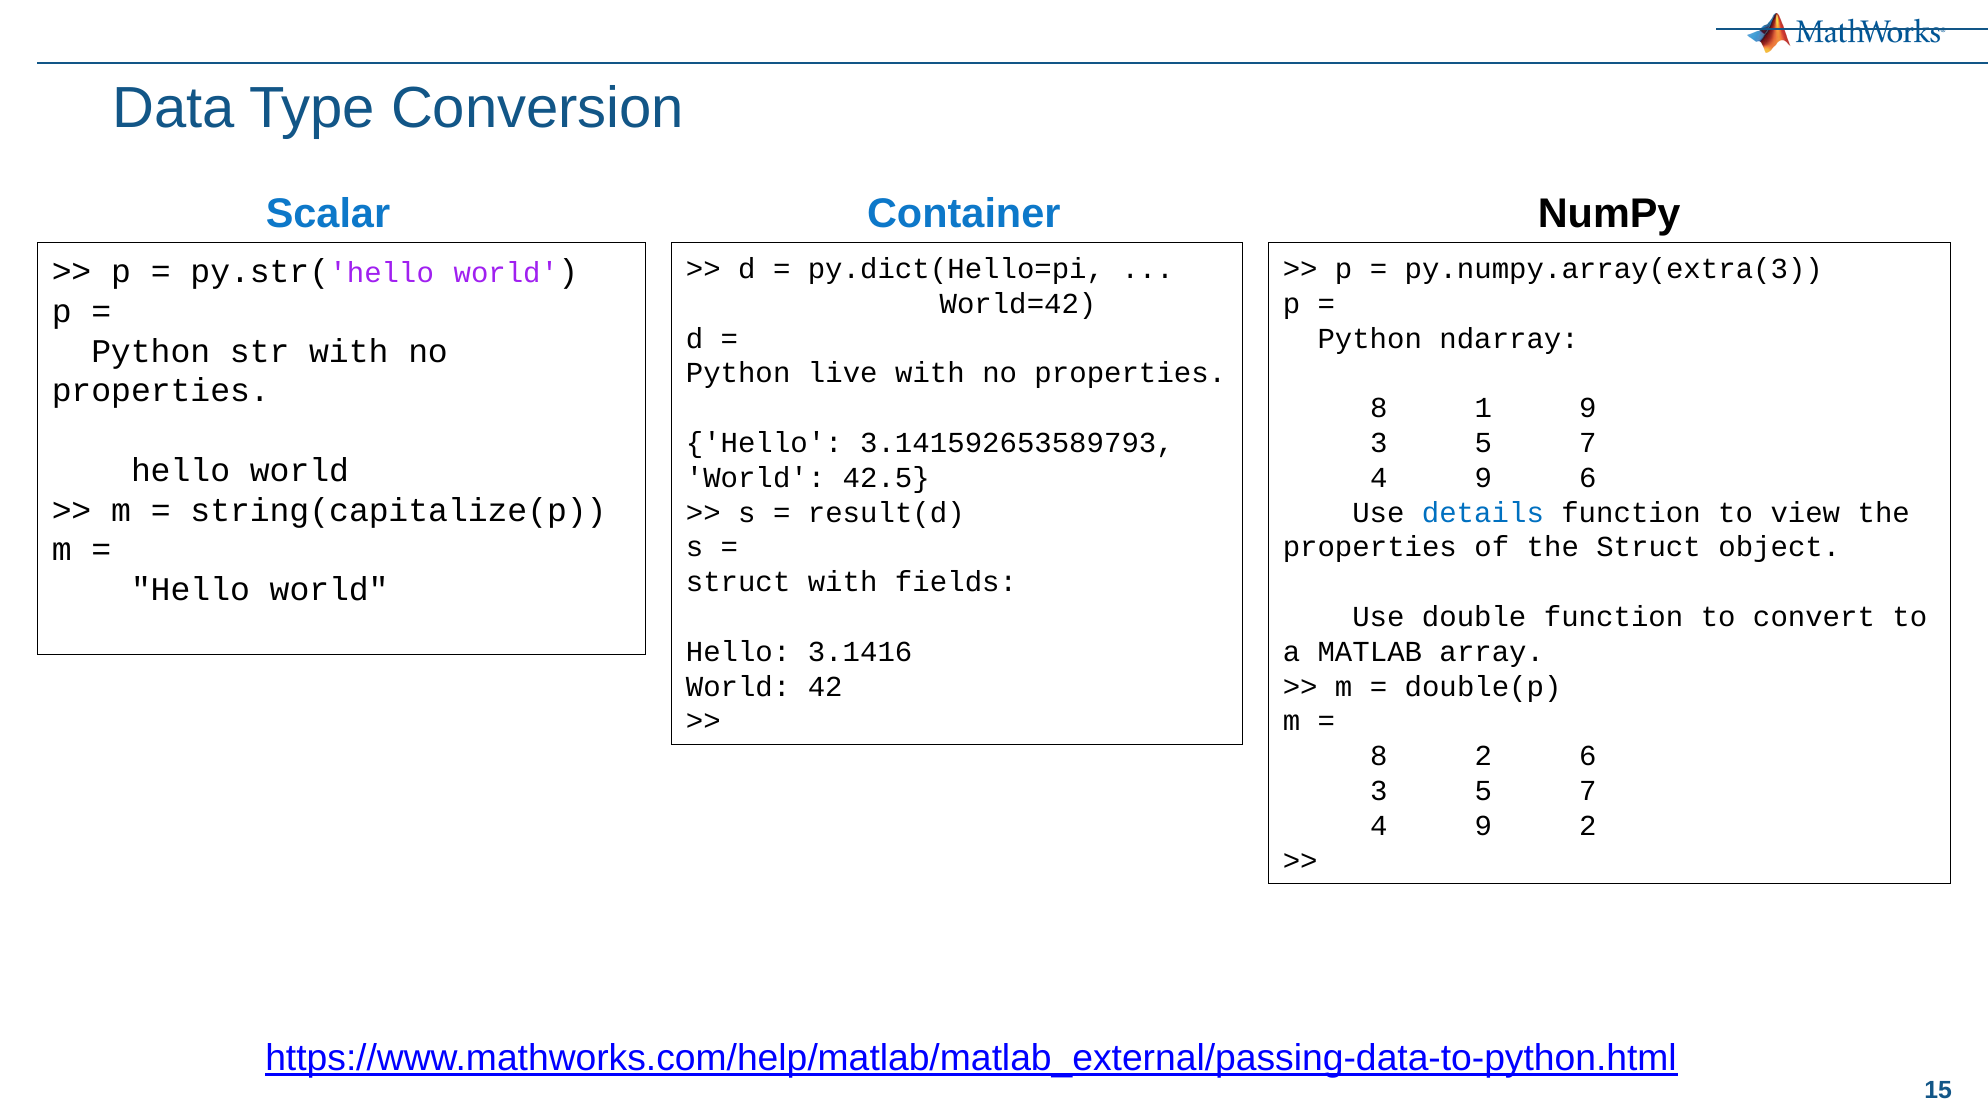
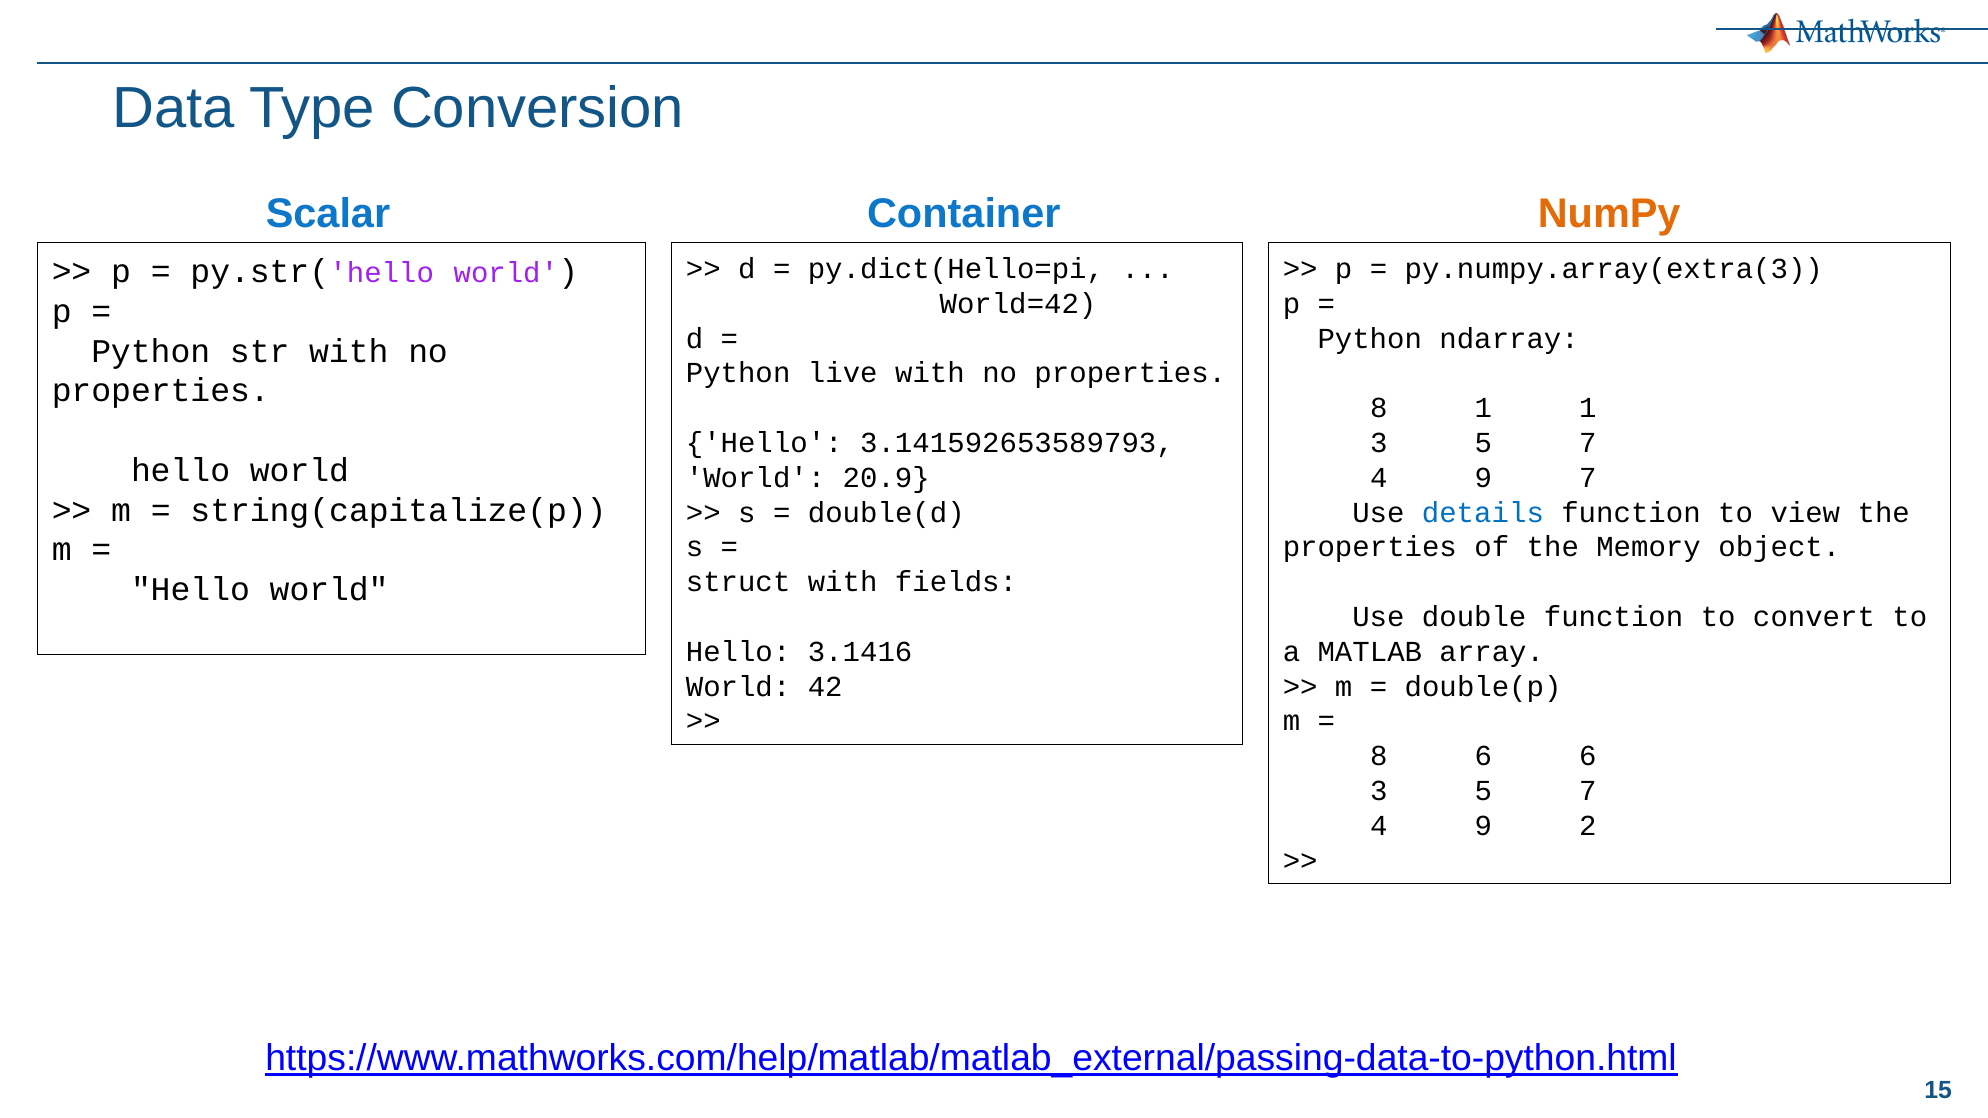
NumPy colour: black -> orange (1609, 214)
1 9: 9 -> 1 (1588, 408)
42.5: 42.5 -> 20.9 (886, 478)
9 6: 6 -> 7 (1588, 478)
result(d: result(d -> double(d (886, 513)
the Struct: Struct -> Memory (1649, 547)
8 2: 2 -> 6 (1483, 756)
